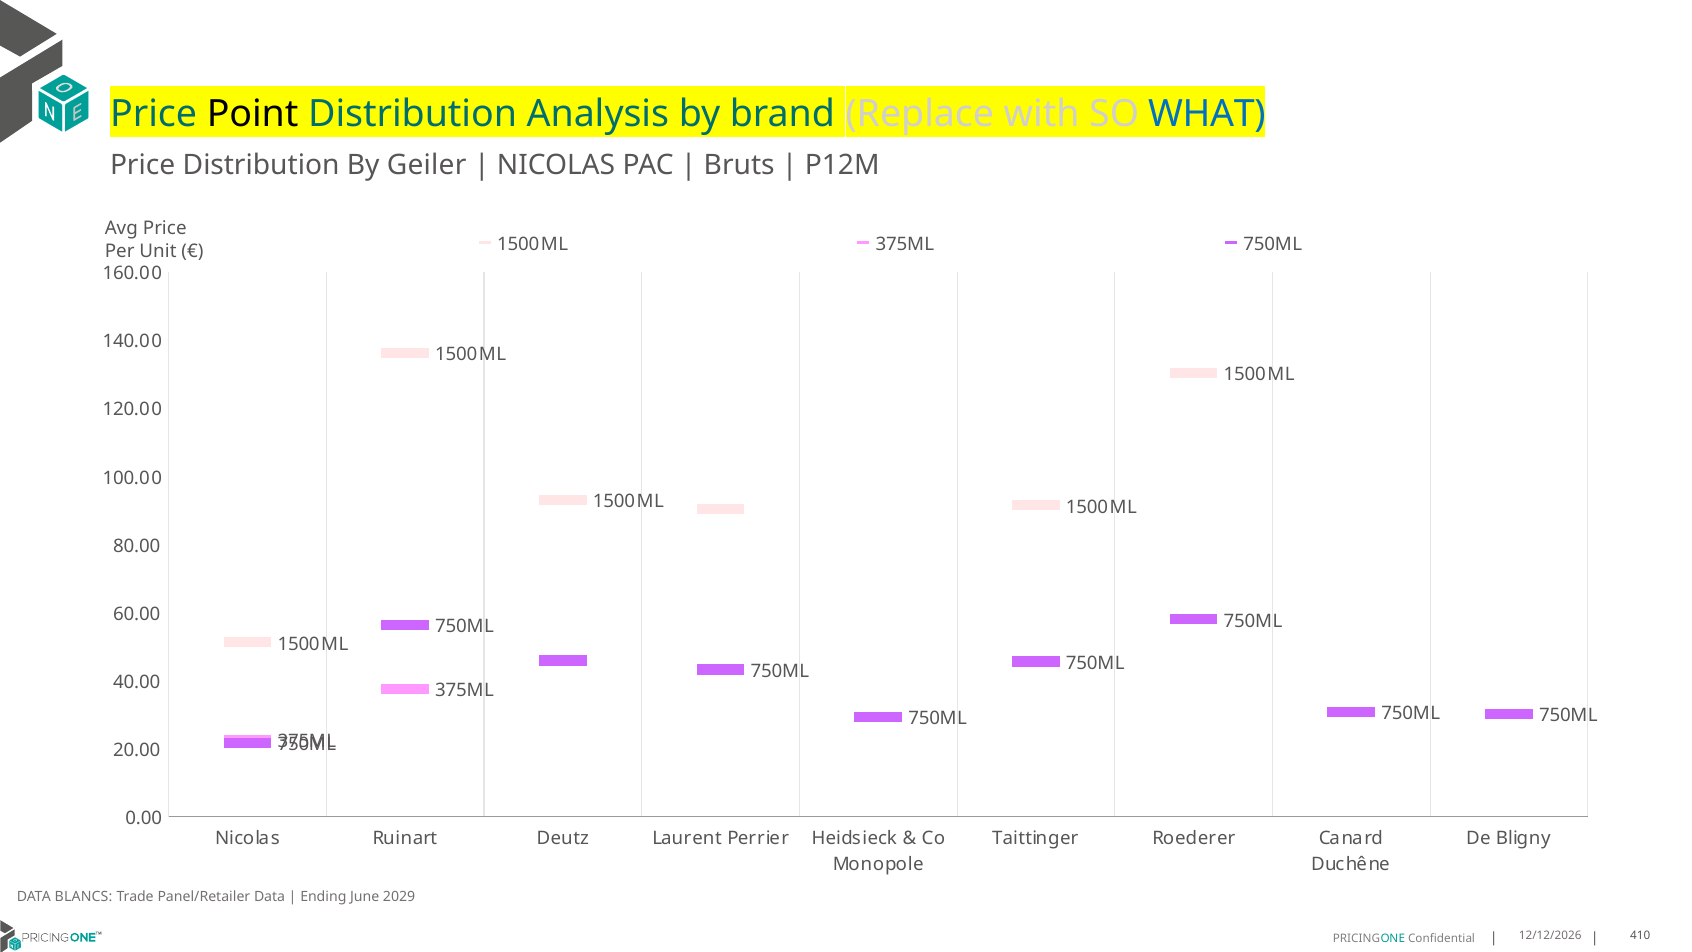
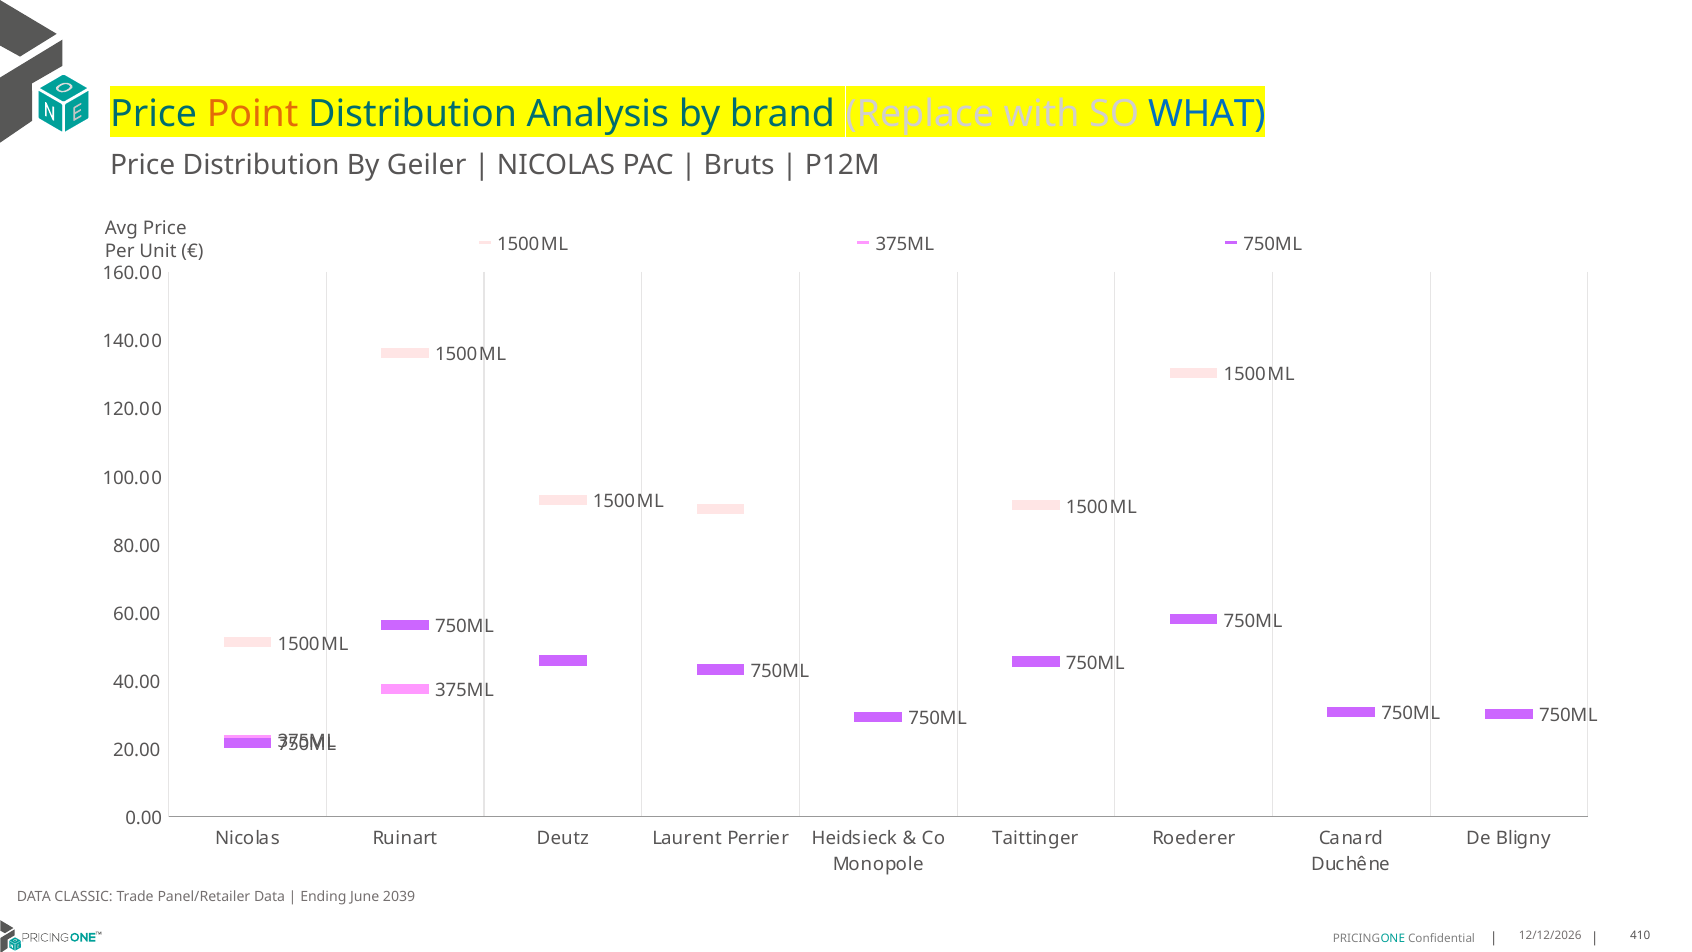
Point colour: black -> orange (253, 114)
BLANCS: BLANCS -> CLASSIC (84, 896)
2029: 2029 -> 2039 (399, 896)
